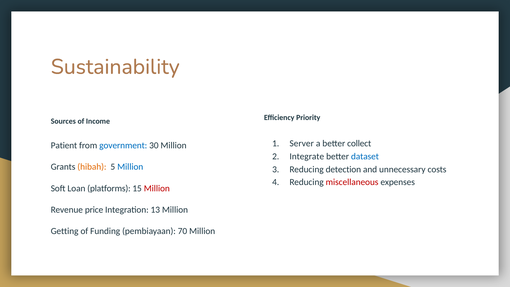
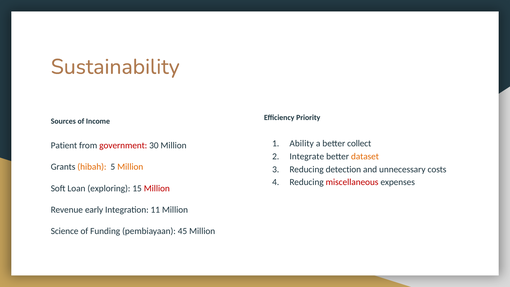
Server: Server -> Ability (302, 144)
government colour: blue -> red (123, 145)
dataset colour: blue -> orange (365, 156)
Million colour: blue -> orange (130, 167)
platforms: platforms -> exploring (109, 188)
price: price -> early (94, 210)
13: 13 -> 11 (155, 210)
Getting: Getting -> Science (65, 231)
70: 70 -> 45 (182, 231)
